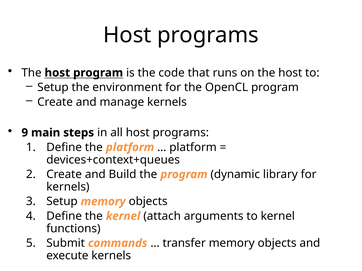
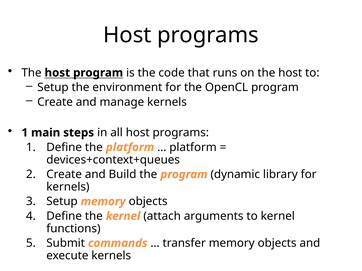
9: 9 -> 1 (25, 133)
